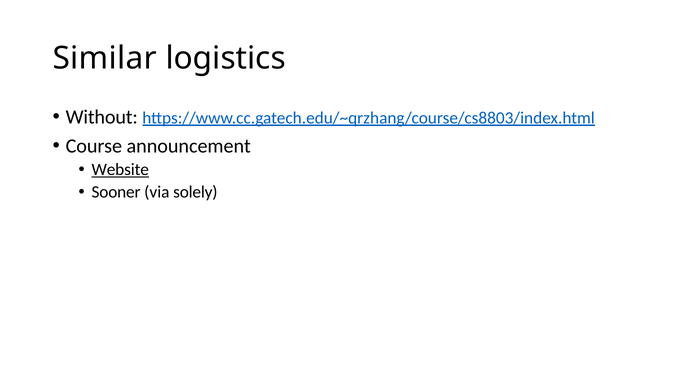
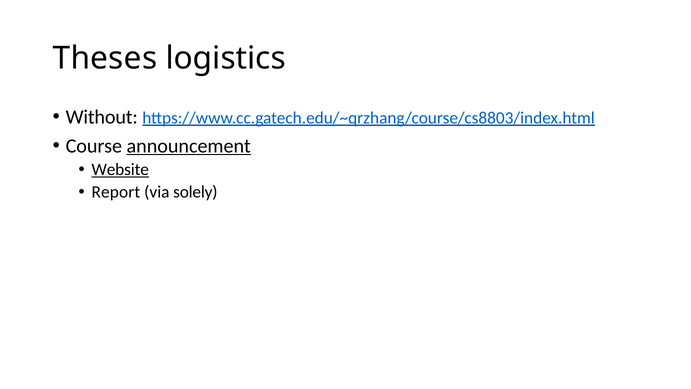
Similar: Similar -> Theses (105, 58)
announcement underline: none -> present (189, 146)
Sooner: Sooner -> Report (116, 192)
